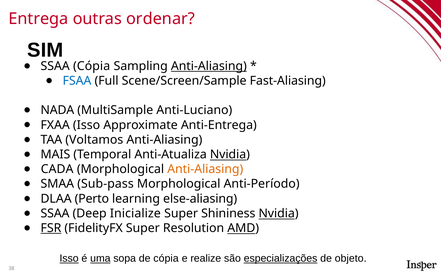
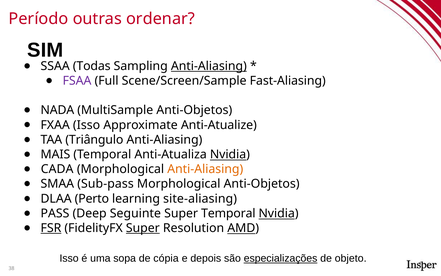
Entrega: Entrega -> Período (38, 19)
SSAA Cópia: Cópia -> Todas (92, 66)
FSAA colour: blue -> purple (77, 81)
MultiSample Anti-Luciano: Anti-Luciano -> Anti-Objetos (194, 110)
Anti-Entrega: Anti-Entrega -> Anti-Atualize (219, 125)
Voltamos: Voltamos -> Triângulo (94, 140)
Morphological Anti-Período: Anti-Período -> Anti-Objetos (262, 184)
else-aliasing: else-aliasing -> site-aliasing (200, 198)
SSAA: SSAA -> PASS (55, 213)
Inicialize: Inicialize -> Seguinte (135, 213)
Super Shininess: Shininess -> Temporal (228, 213)
Super underline: none -> present (143, 228)
Isso underline: present -> none (69, 258)
uma underline: present -> none (100, 258)
realize: realize -> depois (206, 258)
